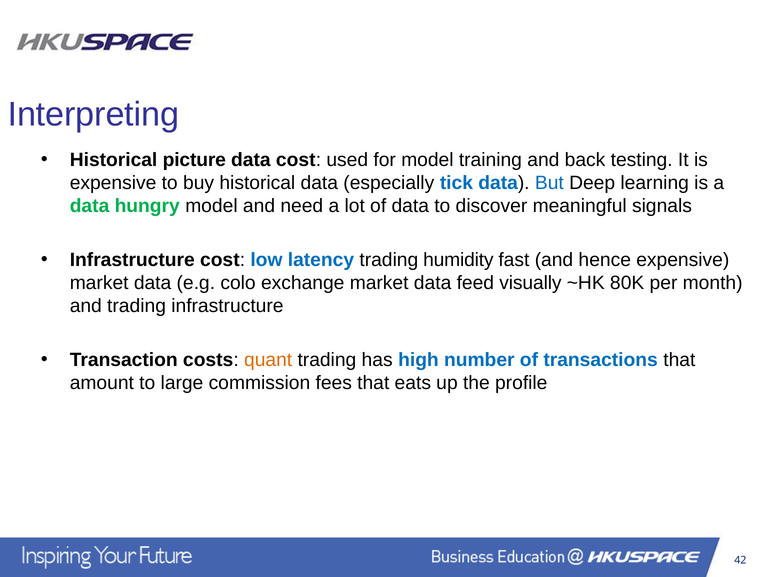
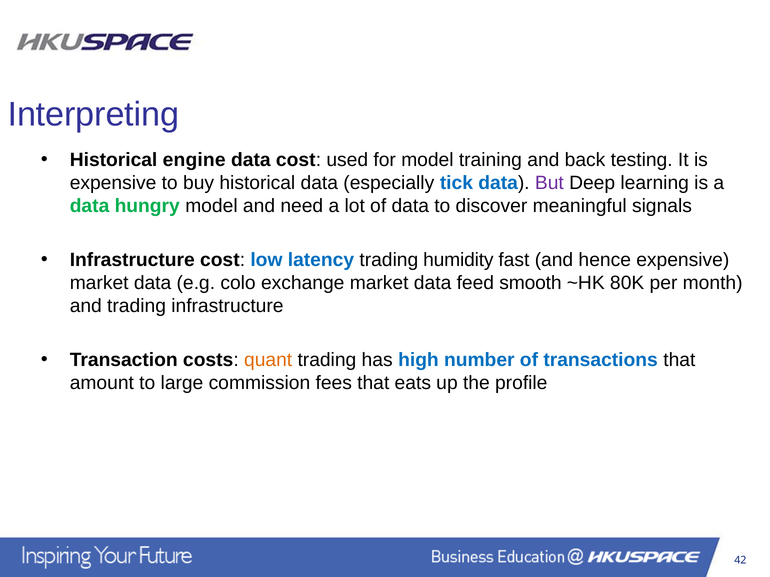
picture: picture -> engine (194, 160)
But colour: blue -> purple (549, 183)
visually: visually -> smooth (530, 283)
